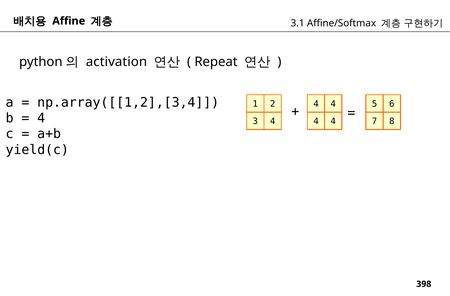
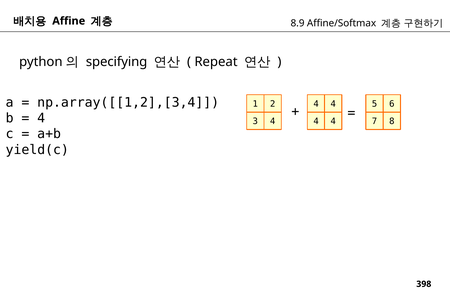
3.1: 3.1 -> 8.9 (298, 23)
activation: activation -> specifying (117, 62)
